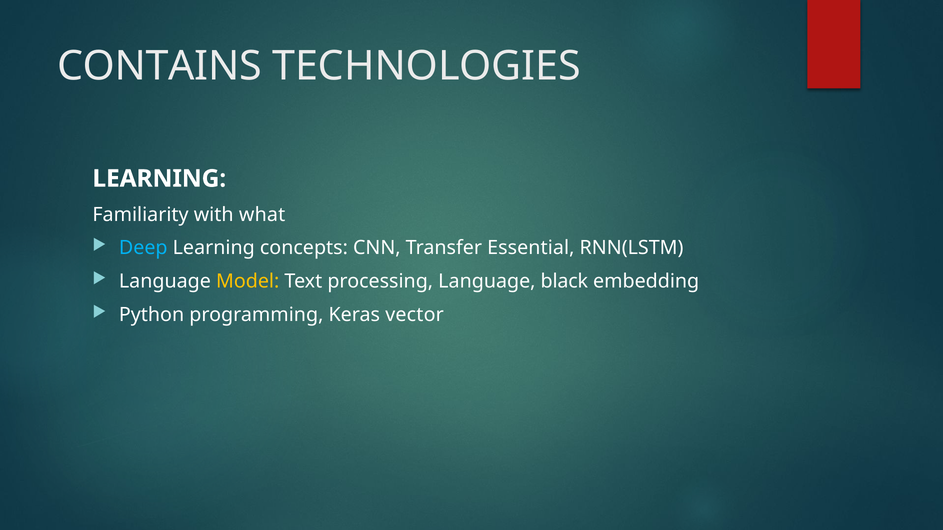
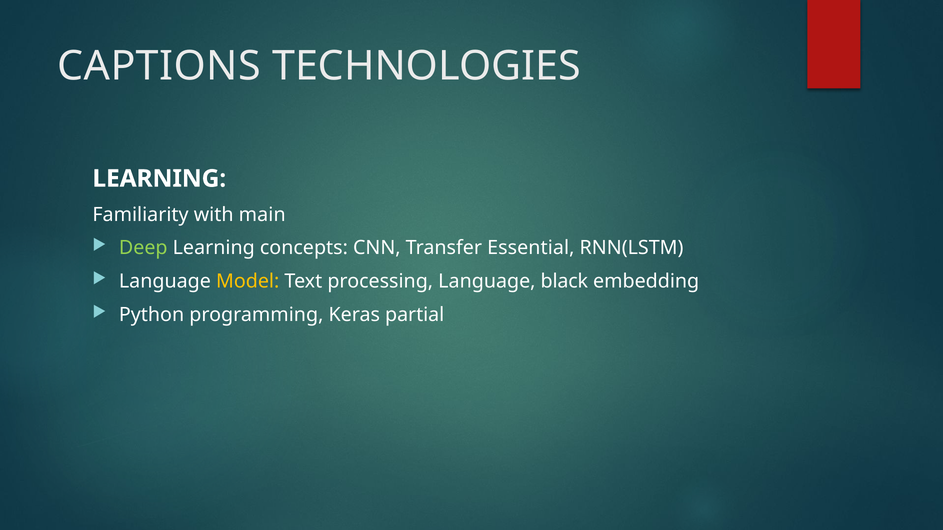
CONTAINS: CONTAINS -> CAPTIONS (159, 66)
what: what -> main (262, 215)
Deep colour: light blue -> light green (143, 248)
vector: vector -> partial (415, 315)
